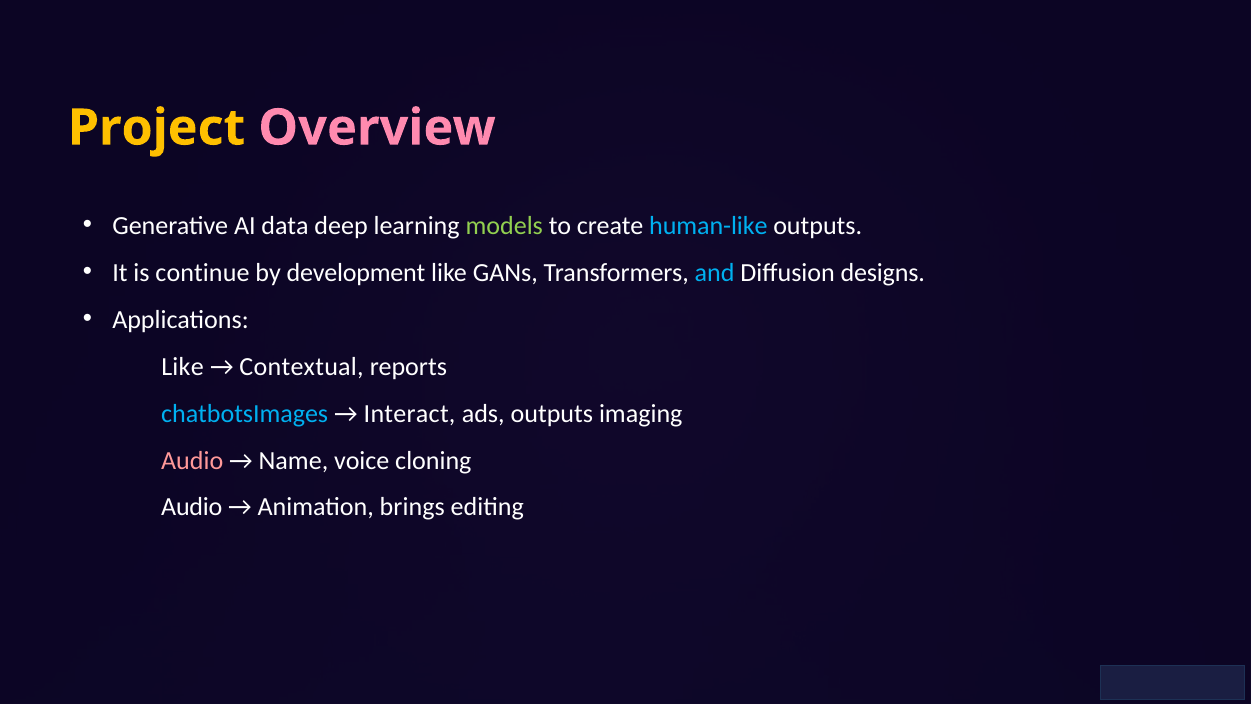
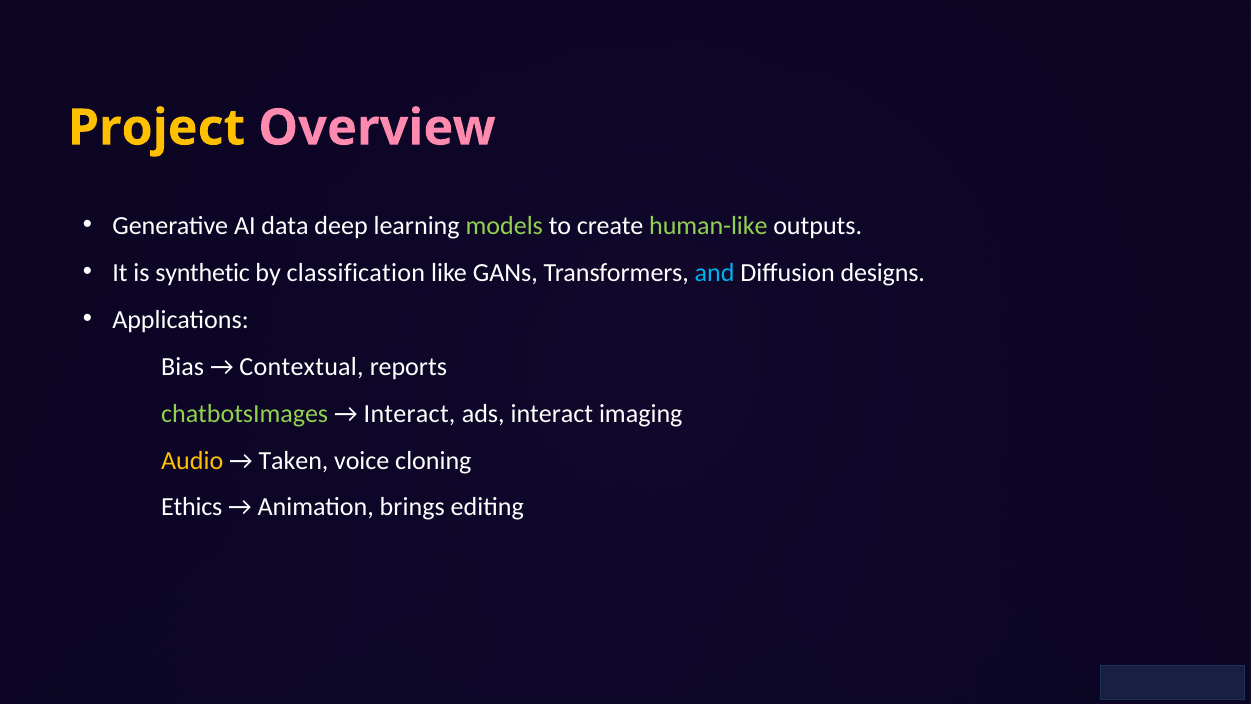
human-like colour: light blue -> light green (708, 226)
continue: continue -> synthetic (203, 273)
development: development -> classification (356, 273)
Like: Like -> Bias (183, 366)
chatbotsImages colour: light blue -> light green (245, 413)
ads outputs: outputs -> interact (552, 413)
Audio colour: pink -> yellow (192, 460)
Name: Name -> Taken (293, 460)
Audio: Audio -> Ethics (192, 507)
